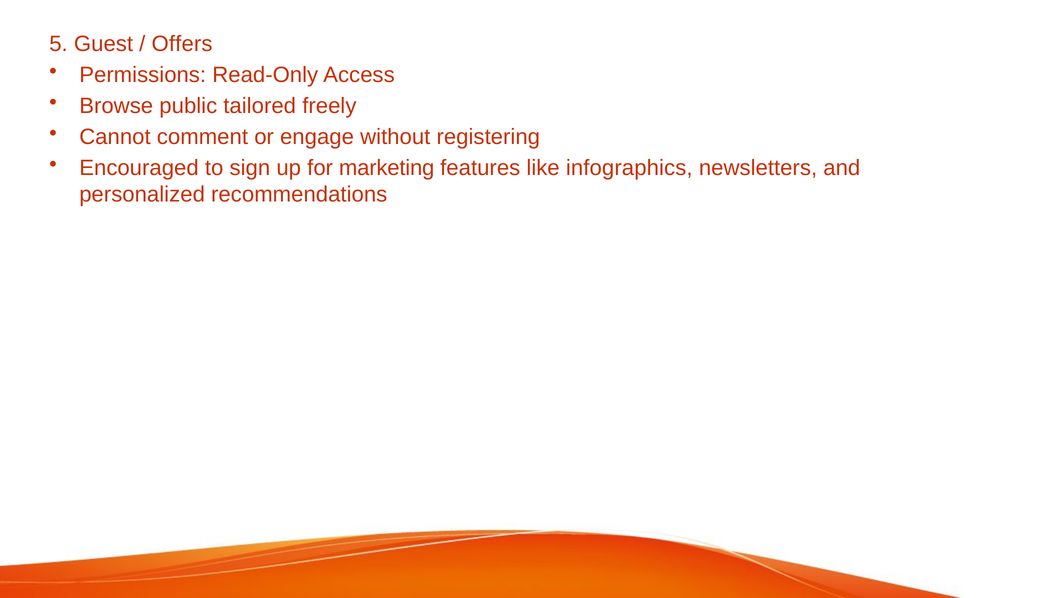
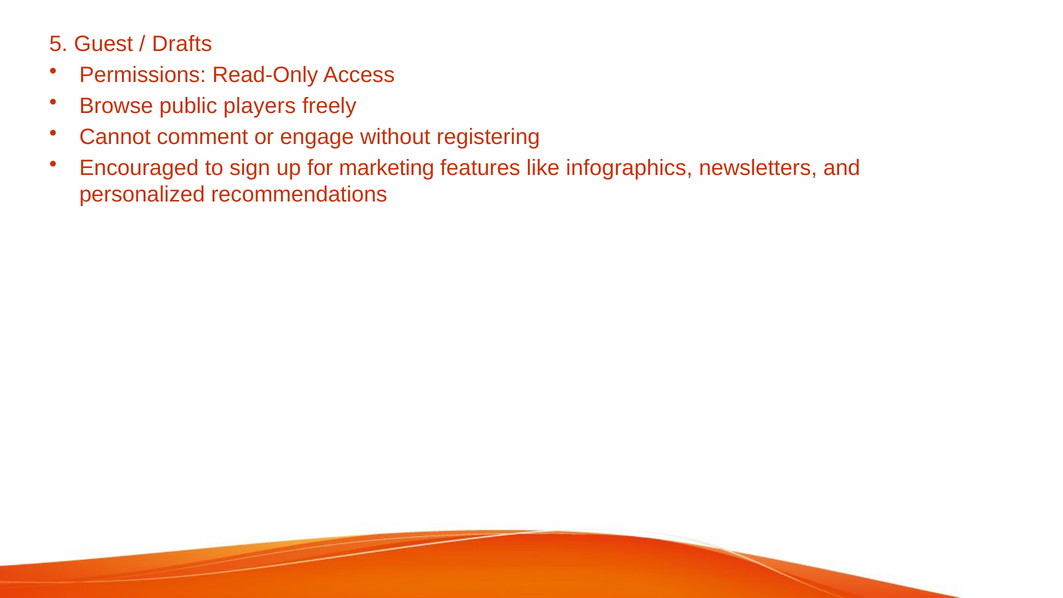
Offers: Offers -> Drafts (182, 44)
tailored: tailored -> players (260, 106)
